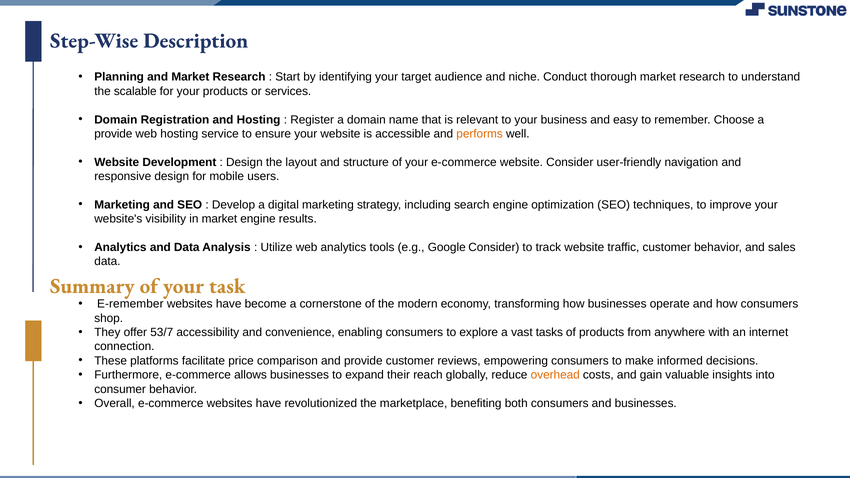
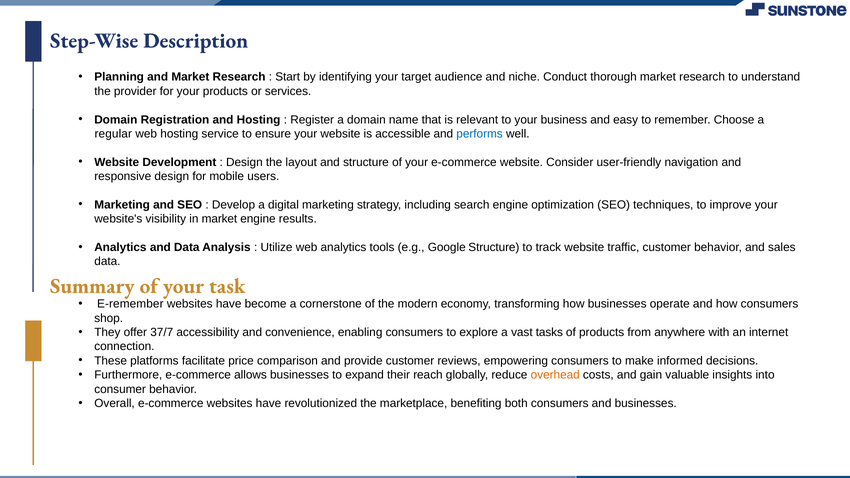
scalable: scalable -> provider (135, 91)
provide: provide -> regular (113, 134)
performs colour: orange -> blue (480, 134)
Google Consider: Consider -> Structure (494, 247)
53/7: 53/7 -> 37/7 (162, 332)
